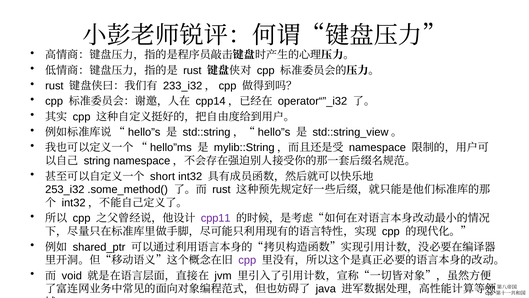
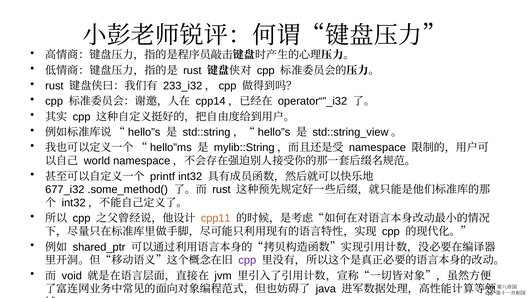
string: string -> world (97, 161)
short: short -> printf (163, 176)
253_i32: 253_i32 -> 677_i32 (65, 189)
cpp11 colour: purple -> orange (216, 218)
